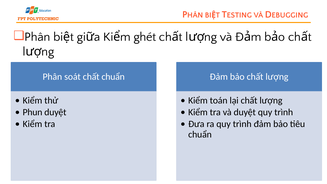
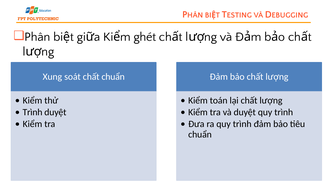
Phân: Phân -> Xung (52, 77)
Phun: Phun -> Trình (32, 112)
